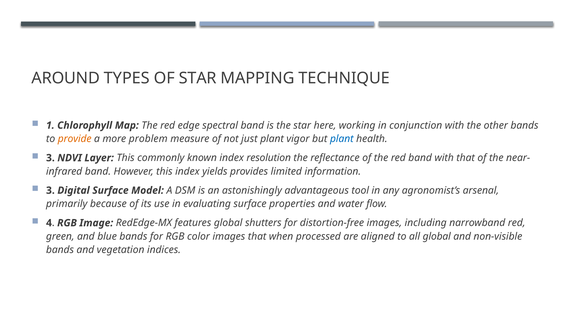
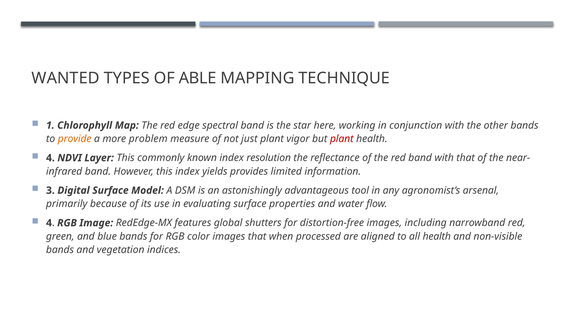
AROUND: AROUND -> WANTED (66, 78)
OF STAR: STAR -> ABLE (198, 78)
plant colour: blue -> red (342, 139)
3: 3 -> 4 (50, 158)
all global: global -> health (437, 236)
